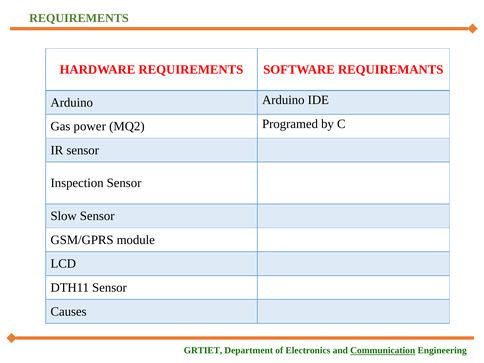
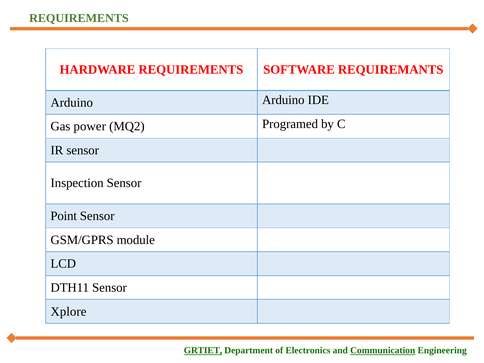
Slow: Slow -> Point (64, 216)
Causes: Causes -> Xplore (69, 311)
GRTIET underline: none -> present (203, 351)
